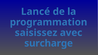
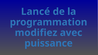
saisissez: saisissez -> modifiez (36, 33)
surcharge: surcharge -> puissance (49, 43)
